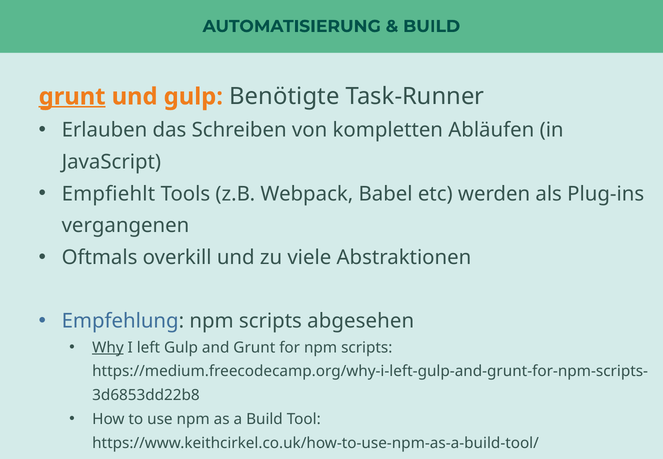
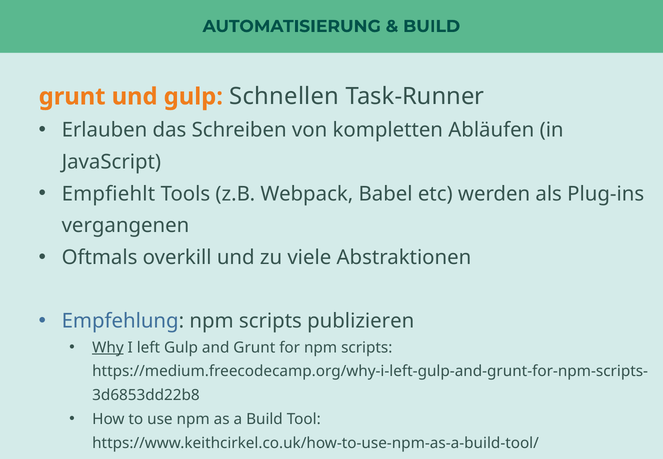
grunt underline: present -> none (72, 97)
Benötigte: Benötigte -> Schnellen (284, 97)
abgesehen: abgesehen -> publizieren (361, 321)
